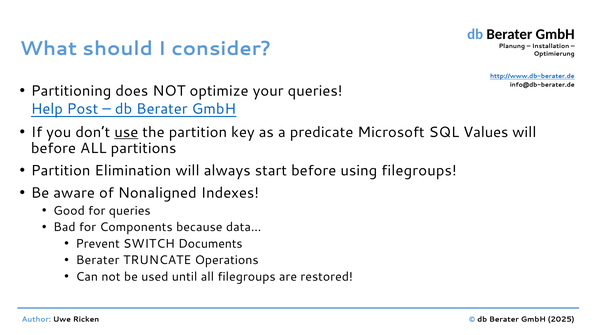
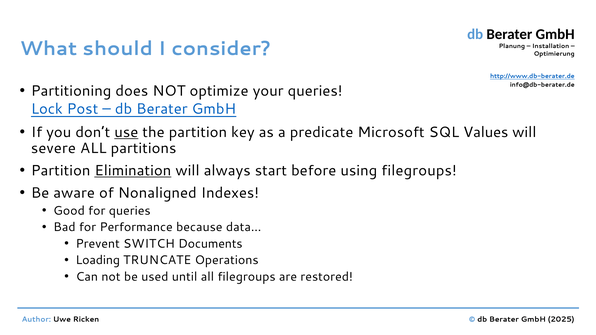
Help: Help -> Lock (47, 109)
before: before -> severe (53, 148)
Elimination underline: none -> present (133, 171)
Components: Components -> Performance (136, 227)
Berater: Berater -> Loading (98, 260)
